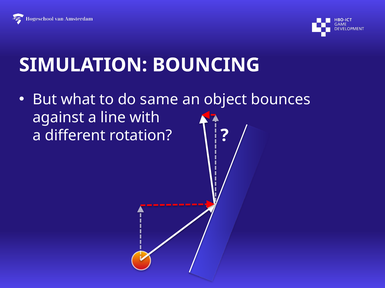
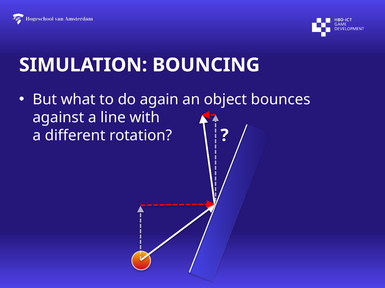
same: same -> again (159, 100)
